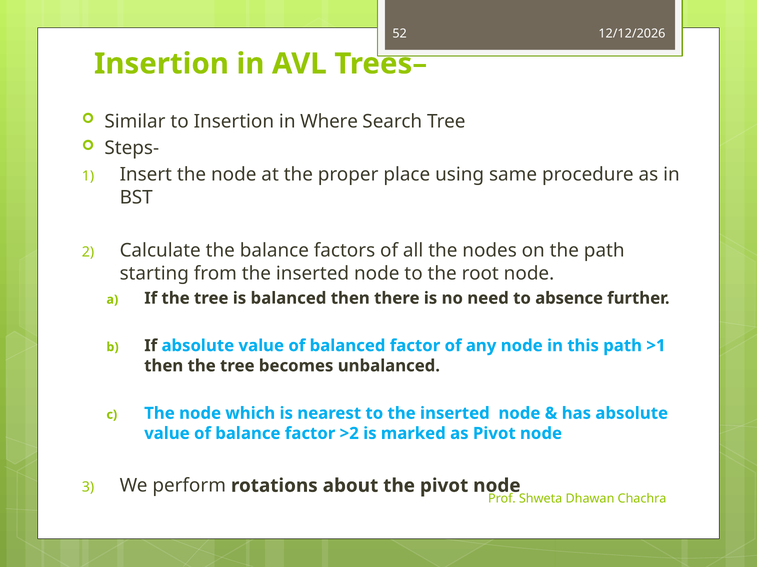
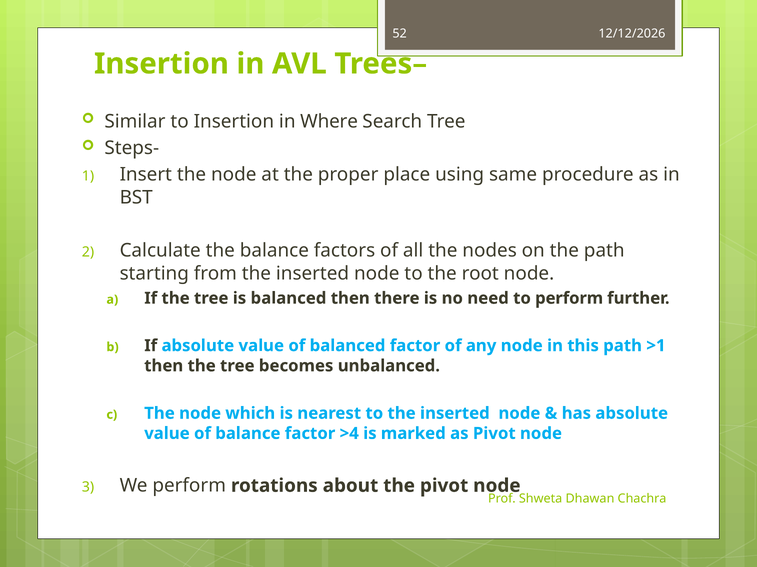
to absence: absence -> perform (569, 299)
>2: >2 -> >4 (349, 434)
